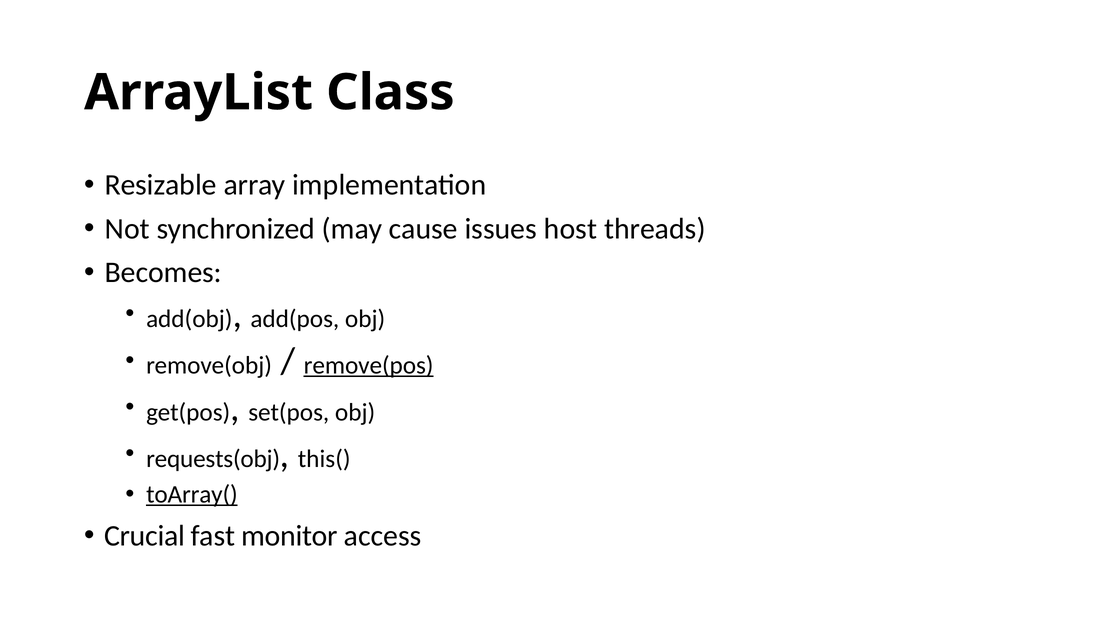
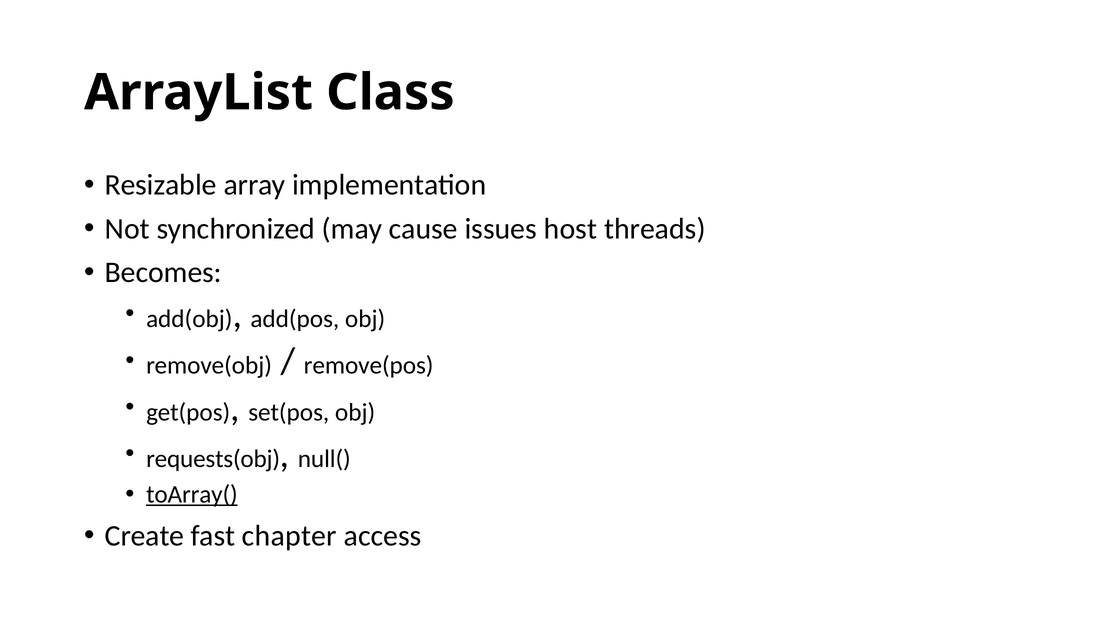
remove(pos underline: present -> none (369, 366)
this(: this( -> null( (324, 459)
Crucial: Crucial -> Create (145, 536)
monitor: monitor -> chapter (289, 536)
